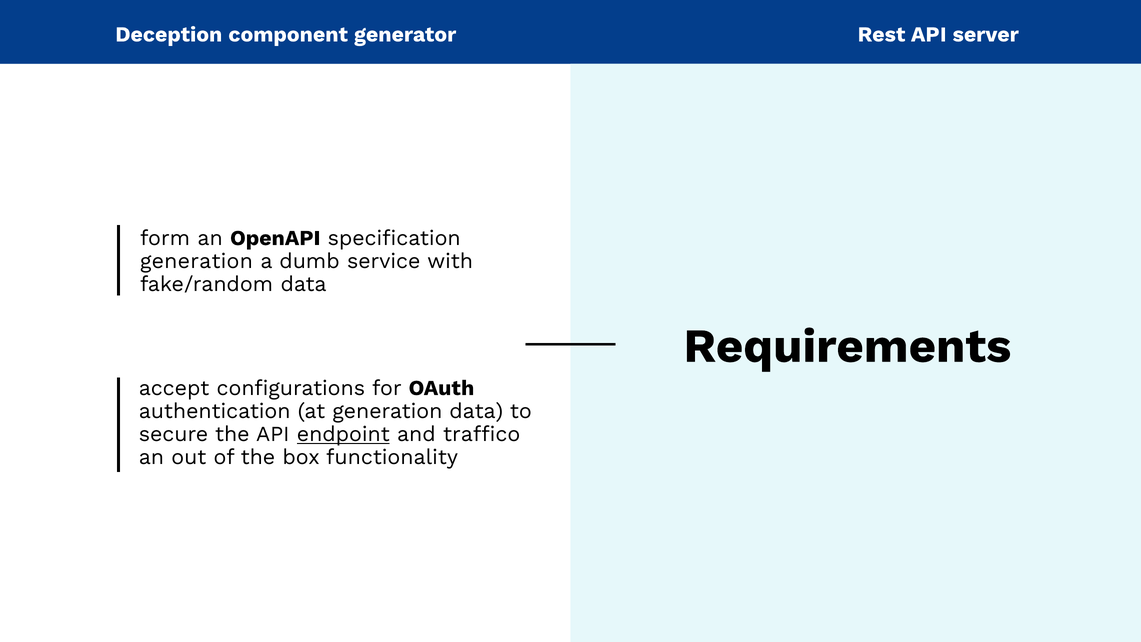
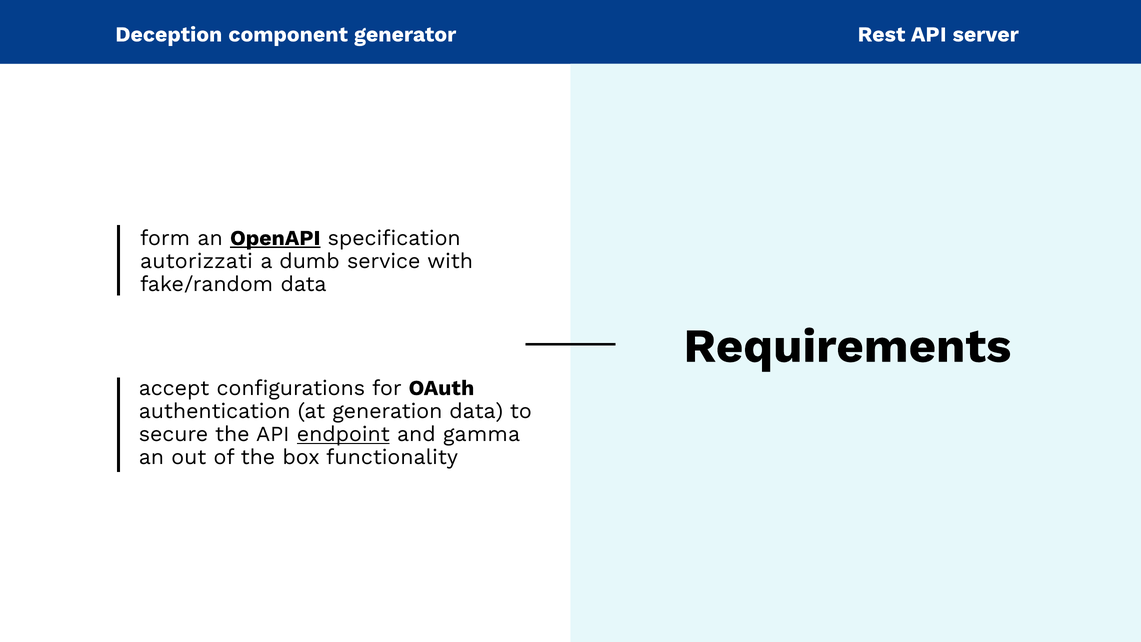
OpenAPI underline: none -> present (275, 238)
generation: generation -> autorizzati (197, 261)
traffico: traffico -> gamma (482, 434)
